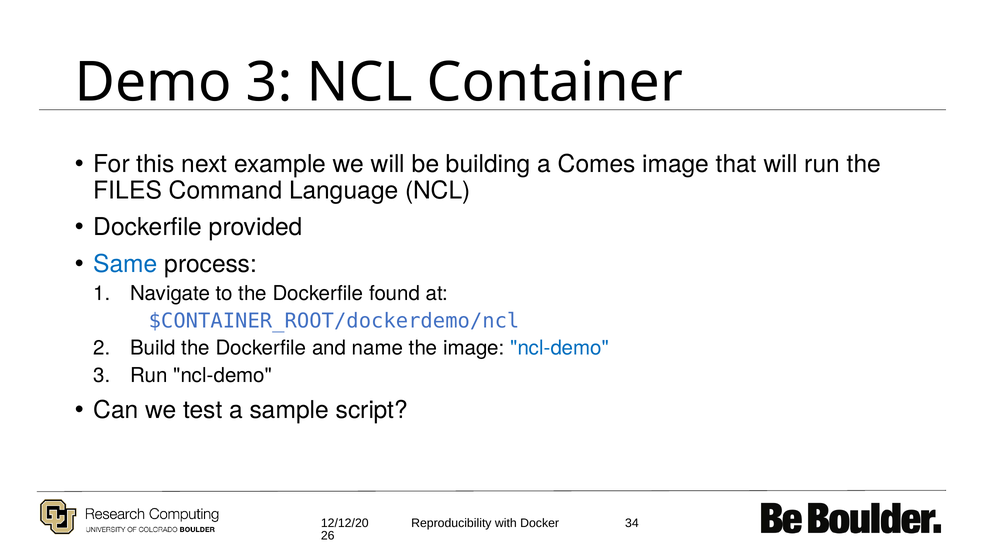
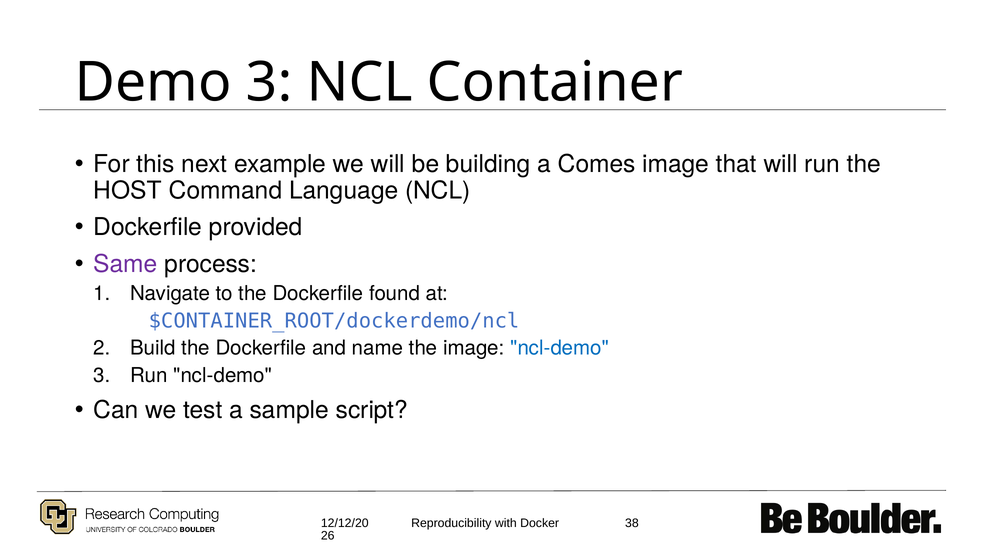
FILES: FILES -> HOST (128, 191)
Same colour: blue -> purple (125, 264)
34: 34 -> 38 (632, 523)
